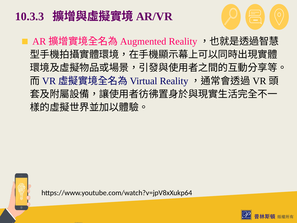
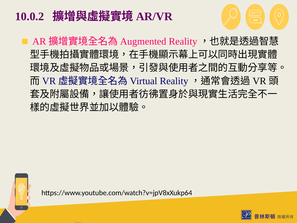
10.3.3: 10.3.3 -> 10.0.2 (30, 16)
